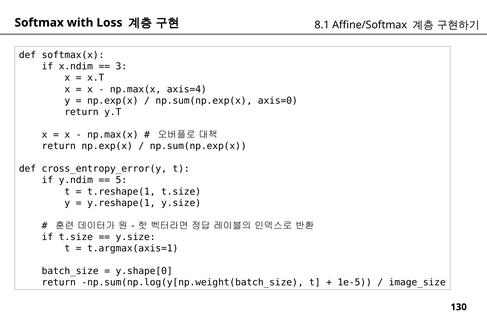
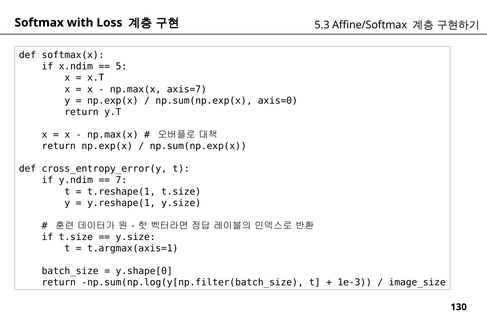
8.1: 8.1 -> 5.3 (322, 25)
3: 3 -> 5 (121, 66)
axis=4: axis=4 -> axis=7 (187, 89)
5: 5 -> 7 (121, 180)
np.sum(np.log(y[np.weight(batch_size: np.sum(np.log(y[np.weight(batch_size -> np.sum(np.log(y[np.filter(batch_size (192, 282)
1e-5: 1e-5 -> 1e-3 (355, 282)
